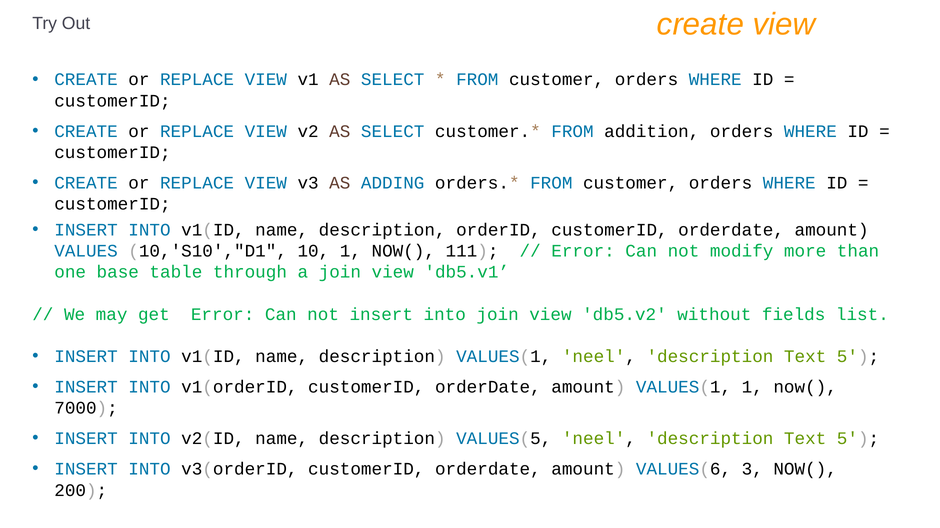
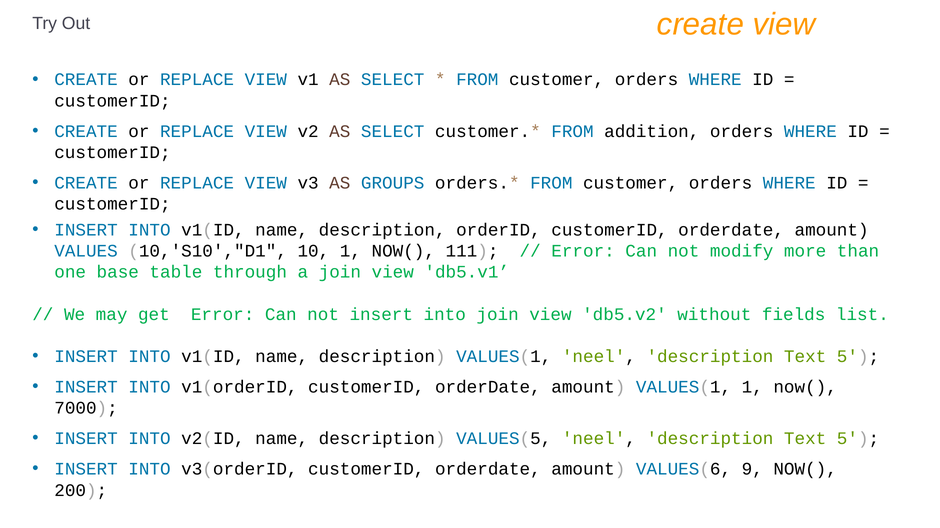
ADDING: ADDING -> GROUPS (393, 183)
3: 3 -> 9 (752, 470)
